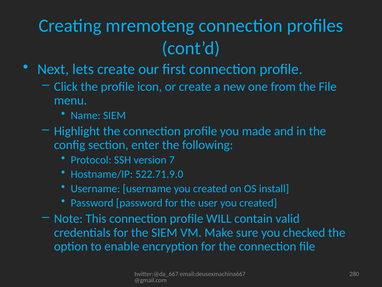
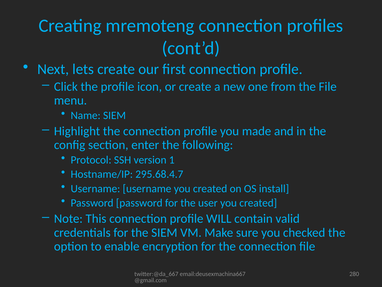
7: 7 -> 1 (172, 160)
522.71.9.0: 522.71.9.0 -> 295.68.4.7 (159, 174)
